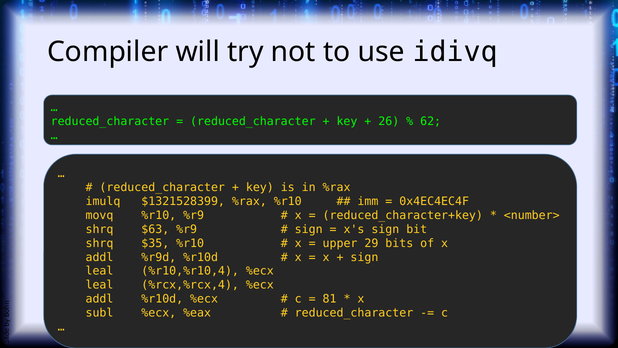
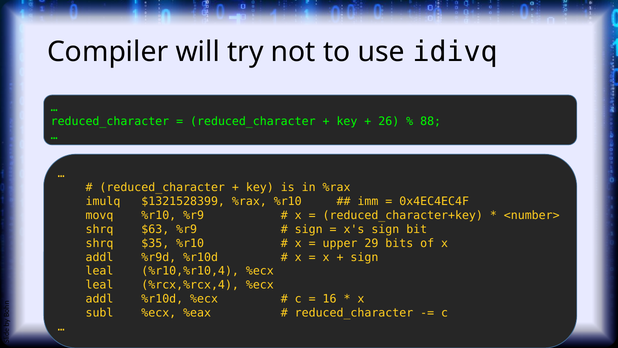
62: 62 -> 88 (431, 121)
81: 81 -> 16 (330, 299)
